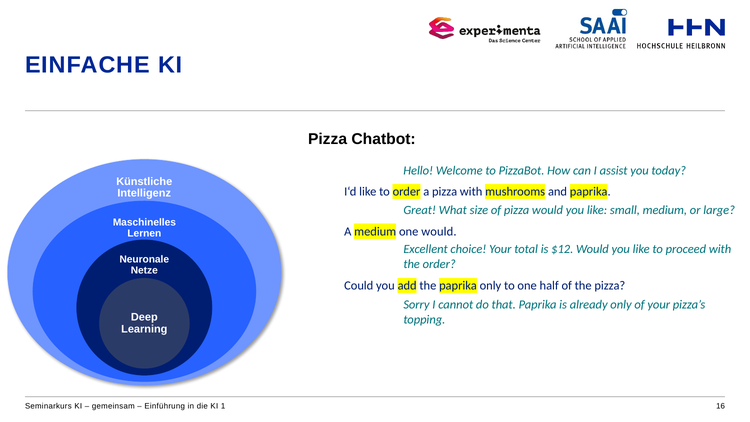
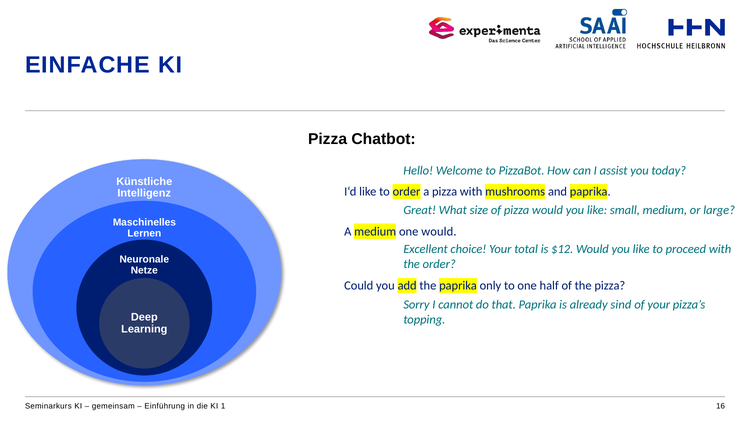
already only: only -> sind (621, 304)
